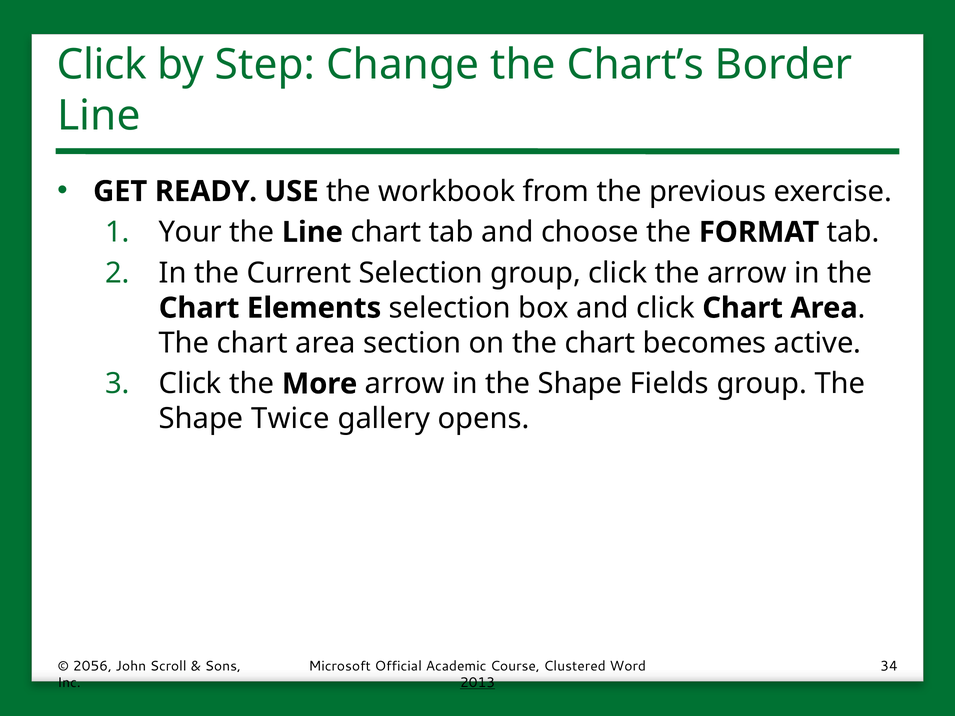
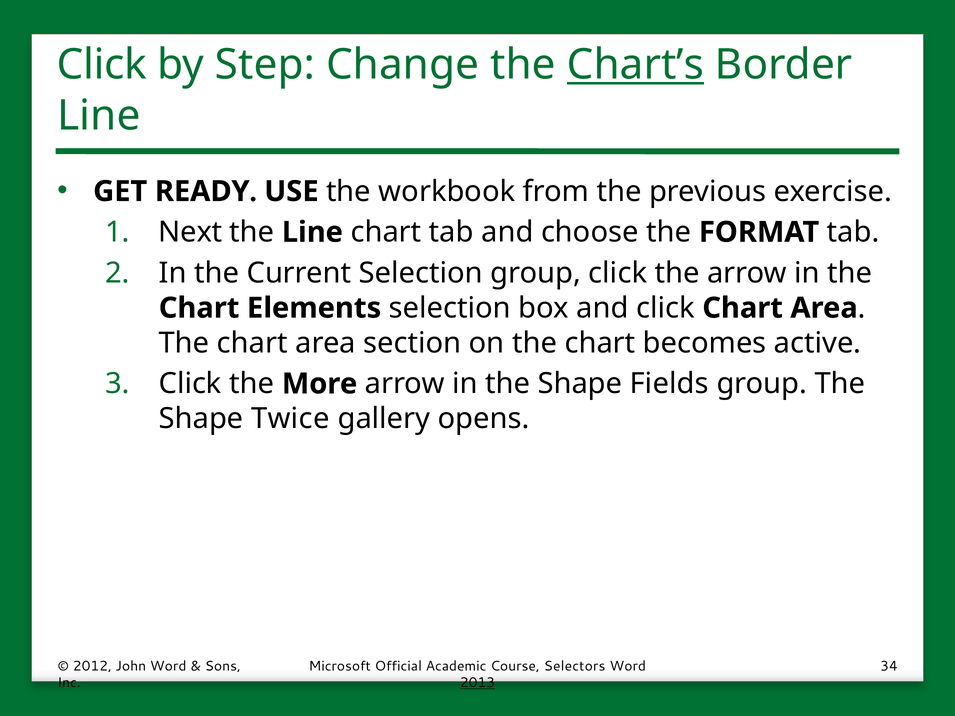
Chart’s underline: none -> present (635, 65)
Your: Your -> Next (190, 232)
2056: 2056 -> 2012 (92, 666)
John Scroll: Scroll -> Word (168, 666)
Clustered: Clustered -> Selectors (575, 666)
